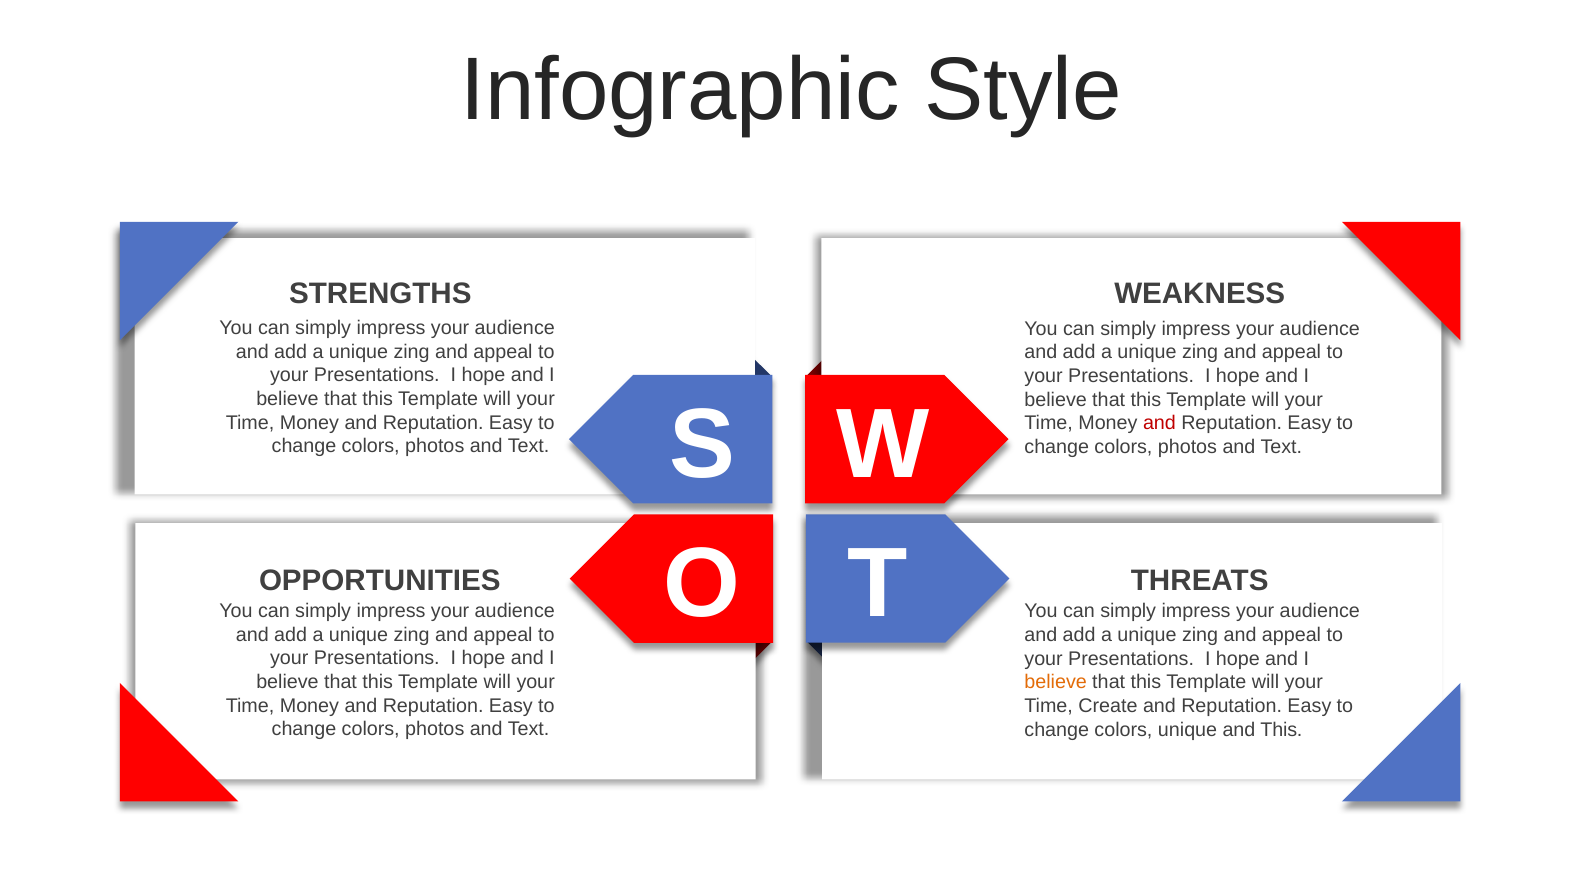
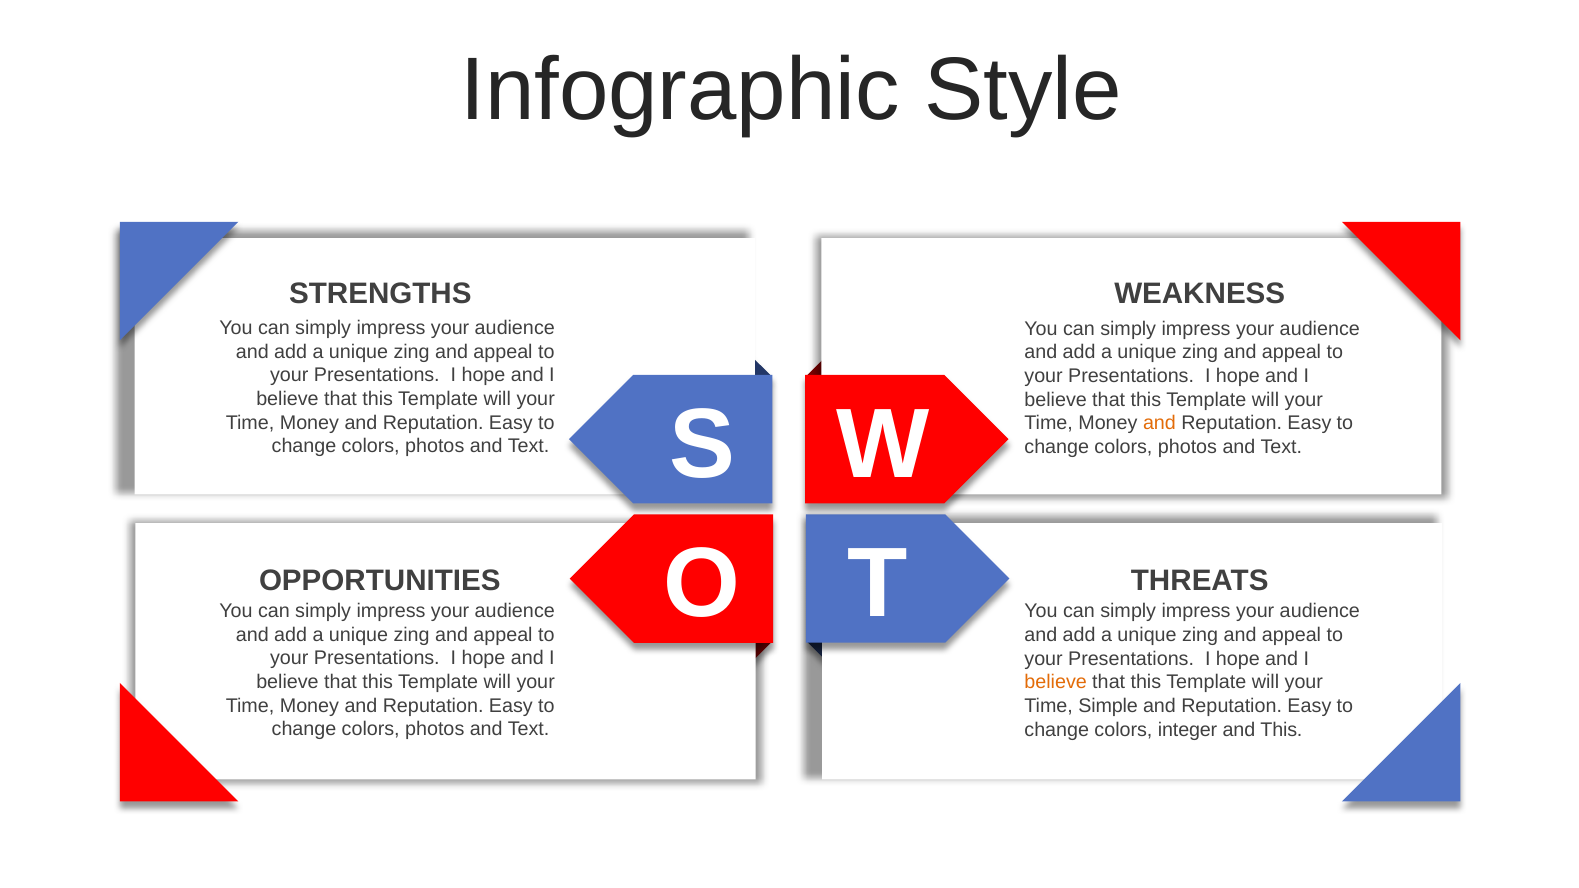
and colour: red -> orange (1159, 423)
Create: Create -> Simple (1108, 706)
colors unique: unique -> integer (1188, 730)
